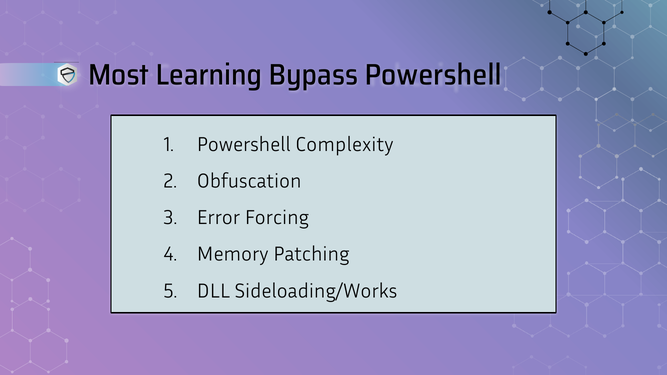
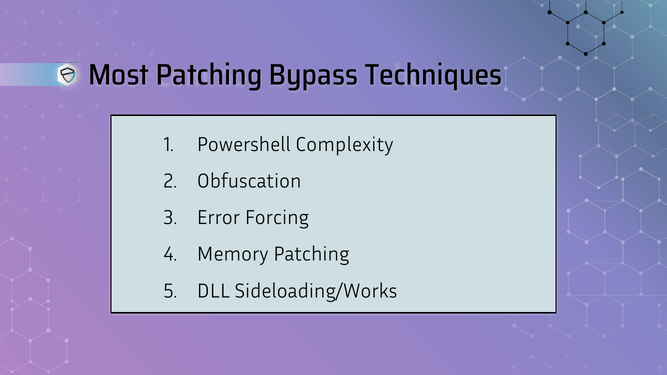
Most Learning: Learning -> Patching (209, 75)
Bypass Powershell: Powershell -> Techniques (433, 75)
